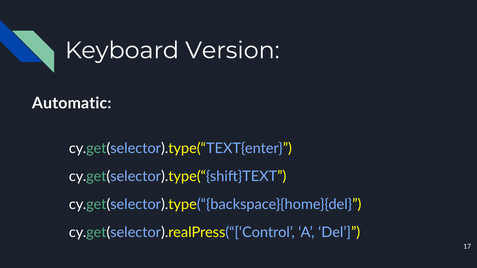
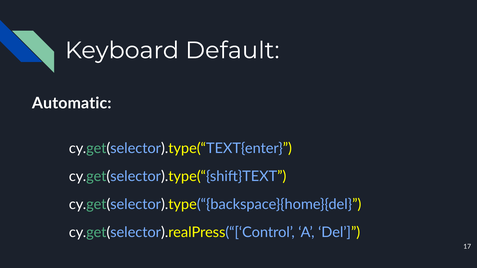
Version: Version -> Default (232, 50)
